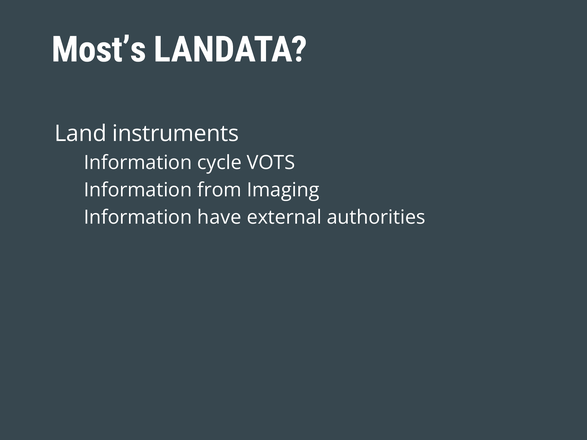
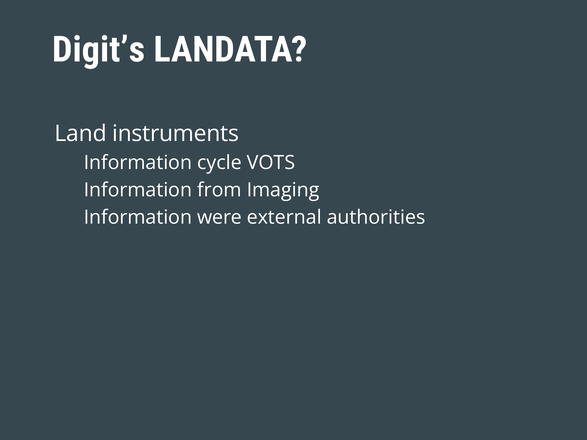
Most’s: Most’s -> Digit’s (99, 50)
have: have -> were (220, 218)
